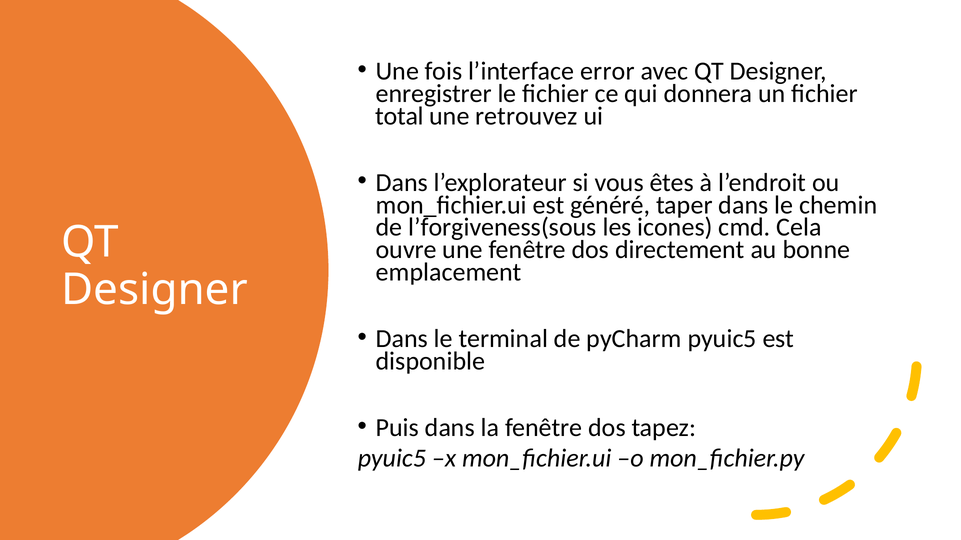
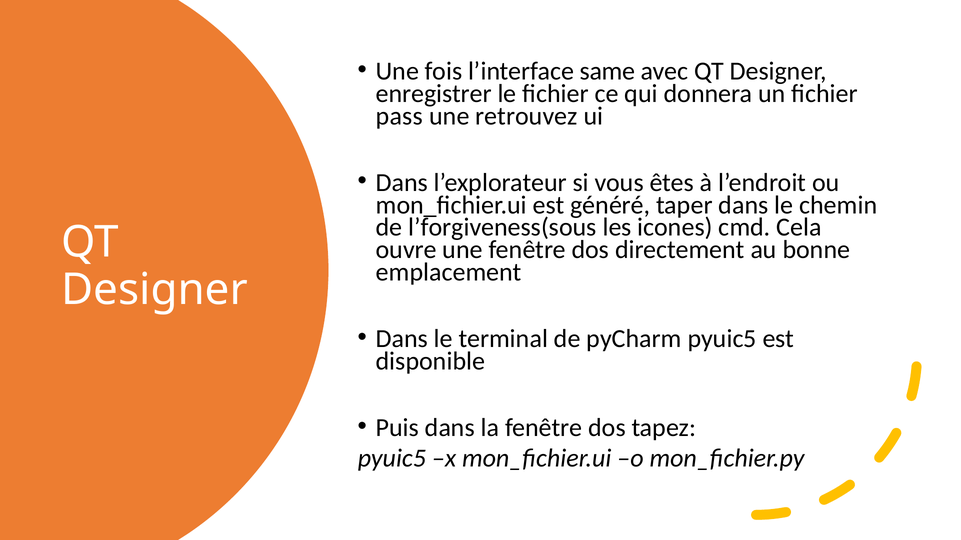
error: error -> same (608, 71)
total: total -> pass (399, 116)
